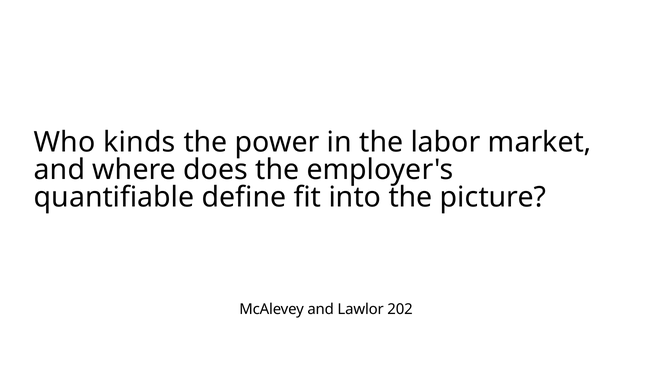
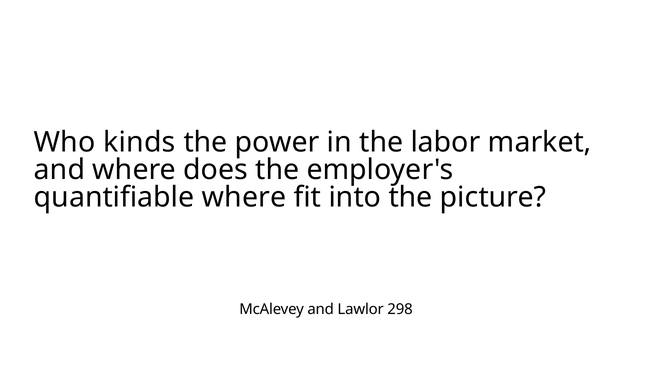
quantifiable define: define -> where (244, 197)
202: 202 -> 298 (400, 309)
